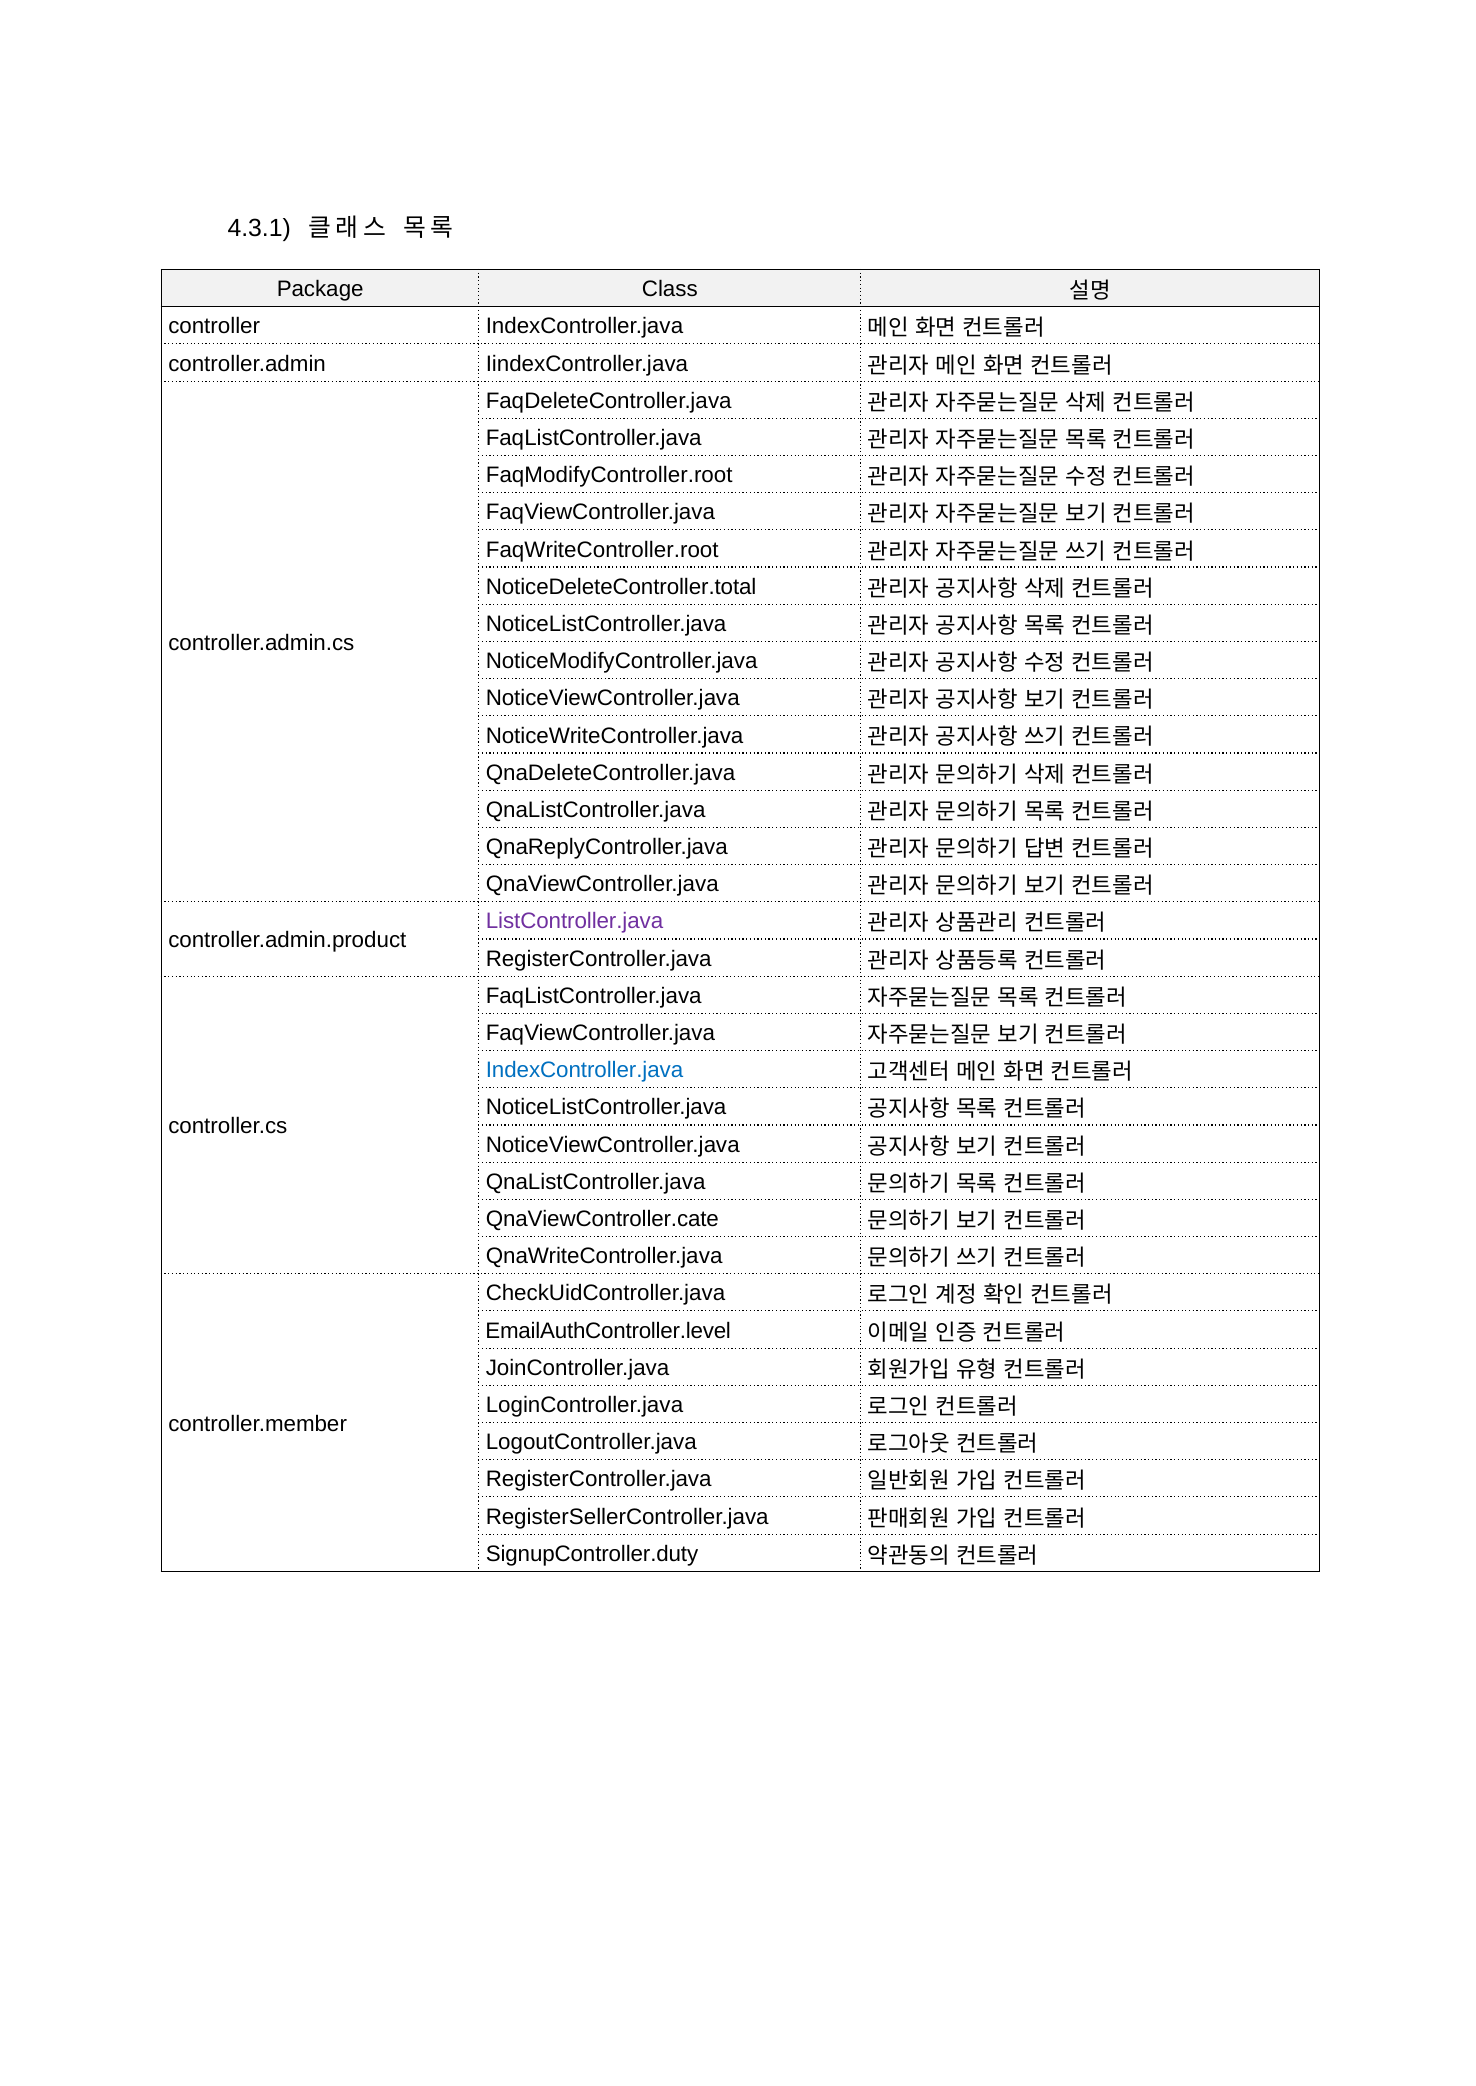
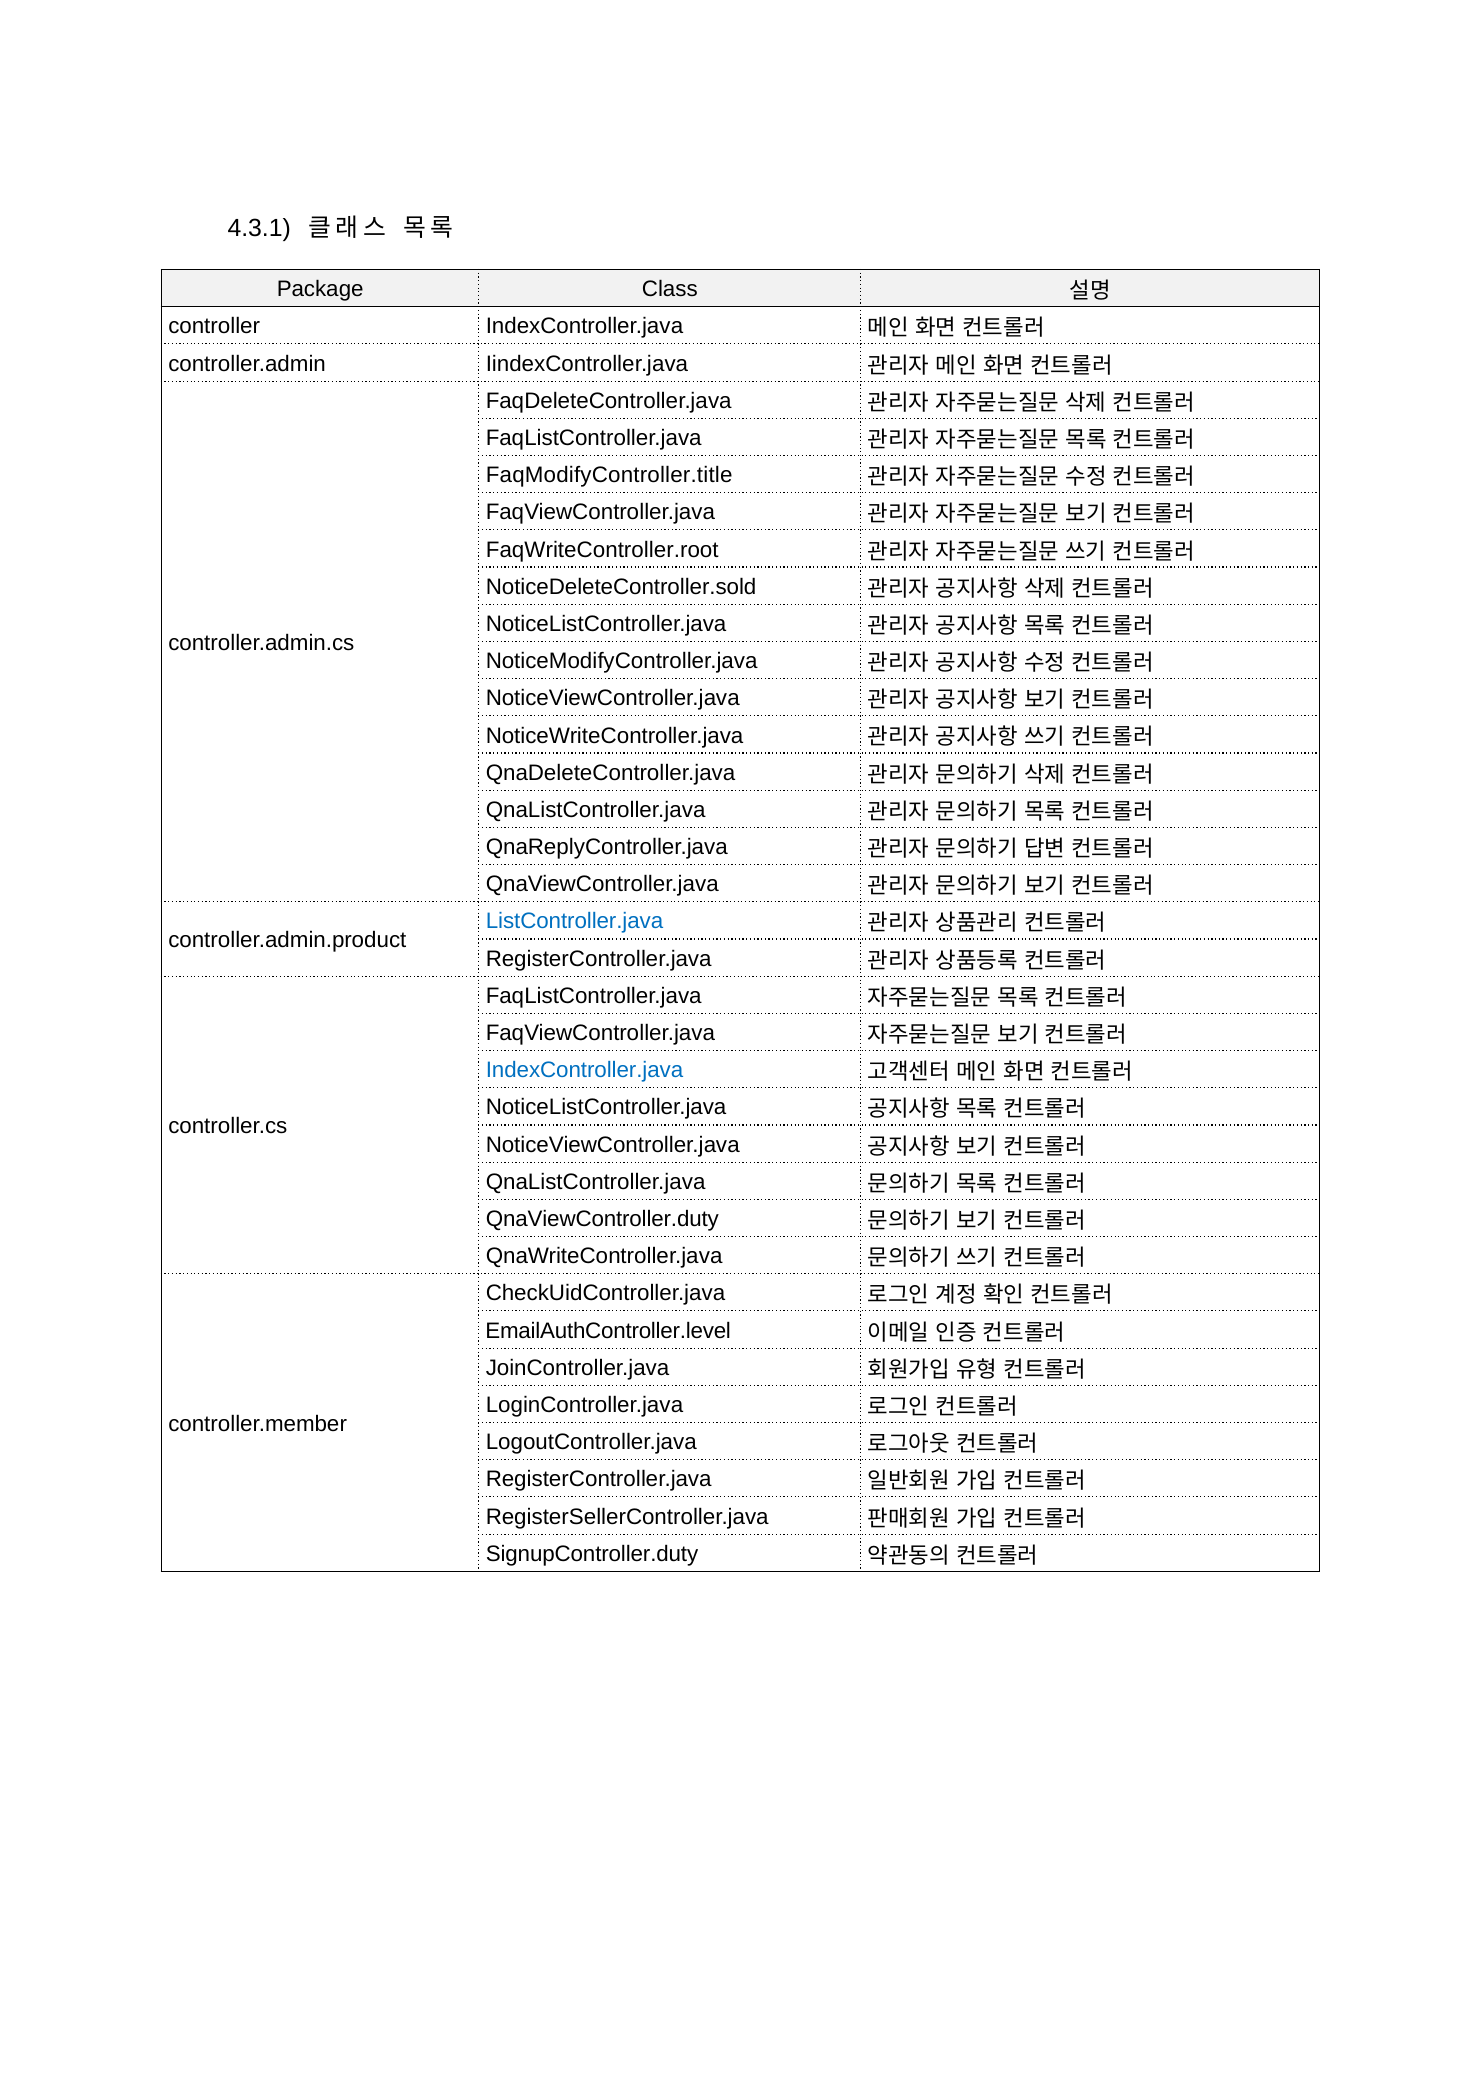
FaqModifyController.root: FaqModifyController.root -> FaqModifyController.title (609, 475)
NoticeDeleteController.total: NoticeDeleteController.total -> NoticeDeleteController.sold (621, 587)
ListController.java colour: purple -> blue (575, 922)
QnaViewController.cate: QnaViewController.cate -> QnaViewController.duty (602, 1219)
